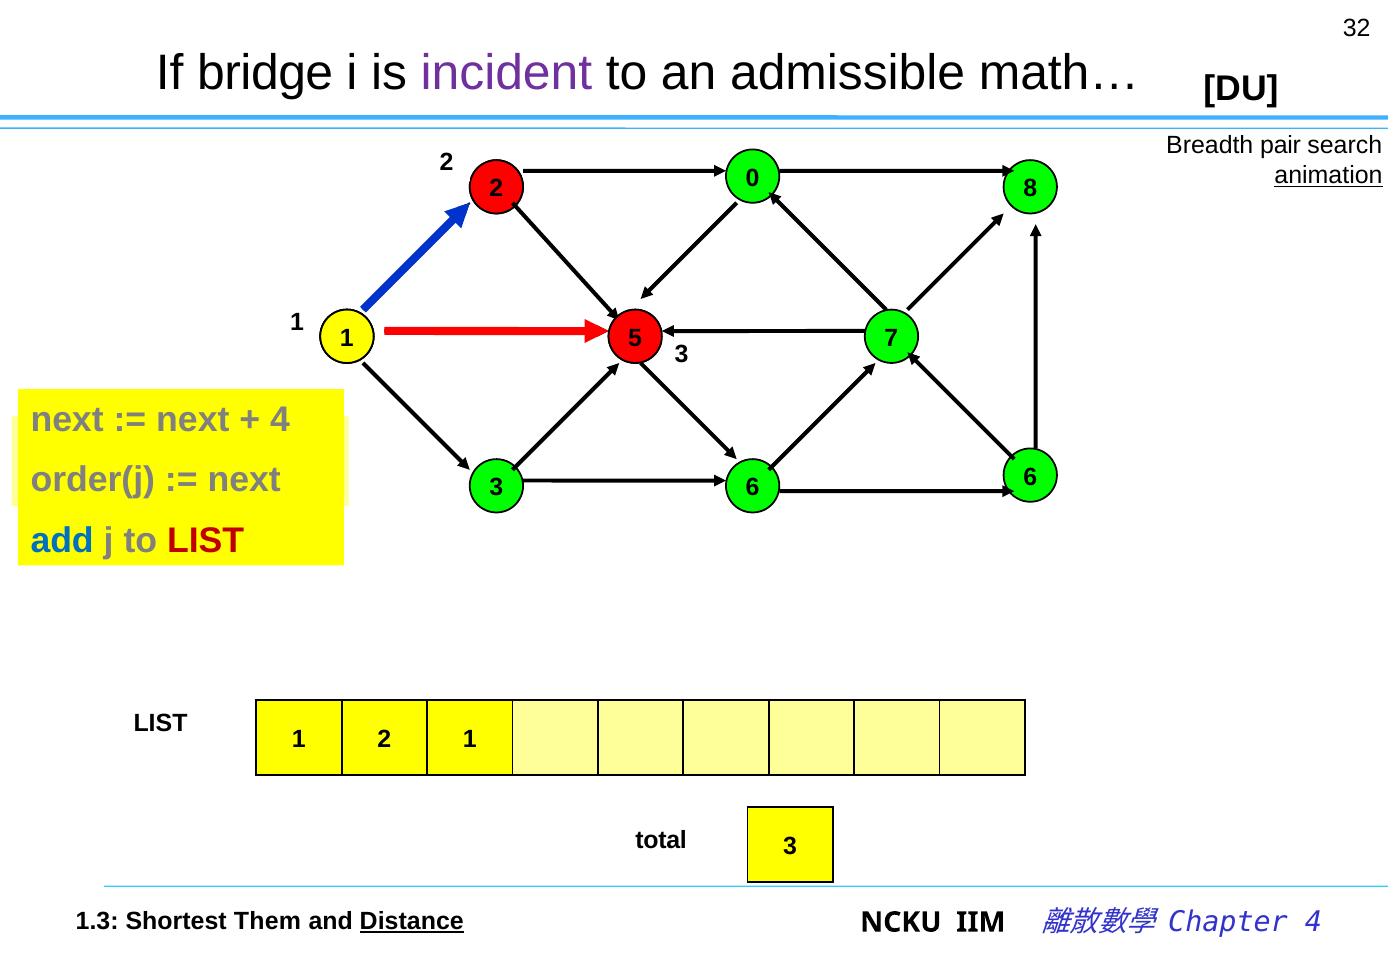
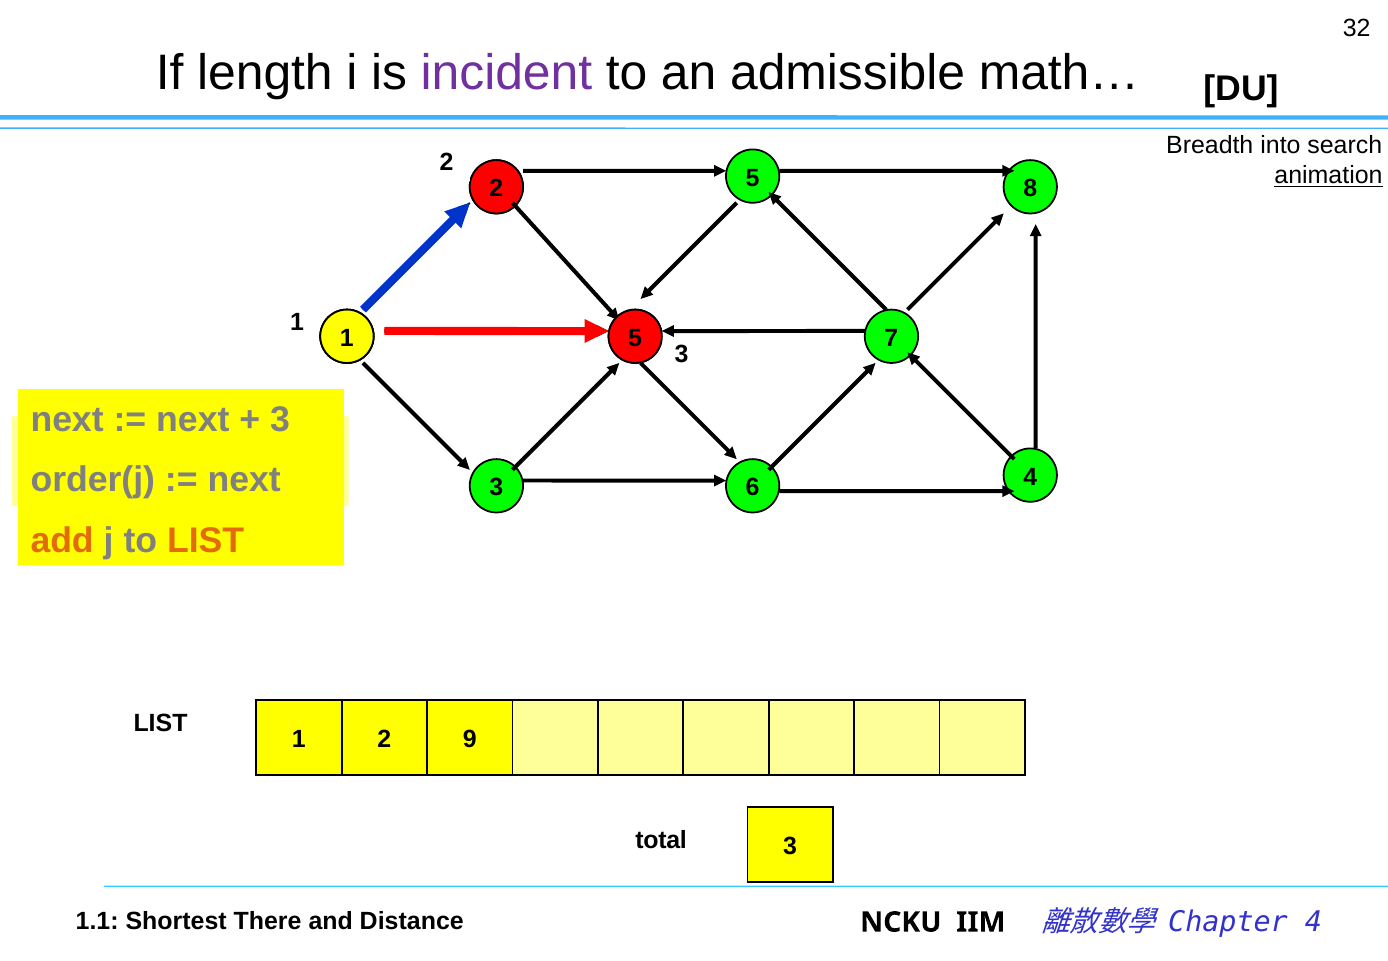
bridge: bridge -> length (265, 73)
pair: pair -> into (1280, 146)
0: 0 -> 5 (753, 178)
4: 4 -> 3 (280, 419)
6 6: 6 -> 4 (1030, 477)
add colour: blue -> orange (62, 540)
LIST colour: red -> orange (206, 540)
2 1: 1 -> 9 (470, 739)
1.3: 1.3 -> 1.1 (97, 921)
Them: Them -> There (268, 921)
Distance underline: present -> none (412, 921)
